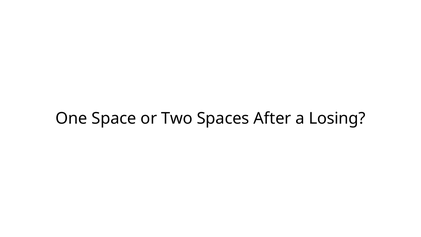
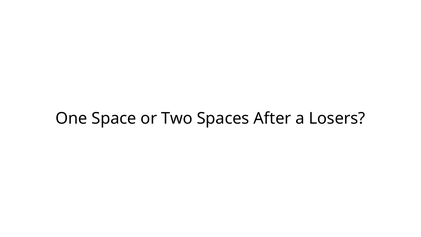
Losing: Losing -> Losers (337, 118)
